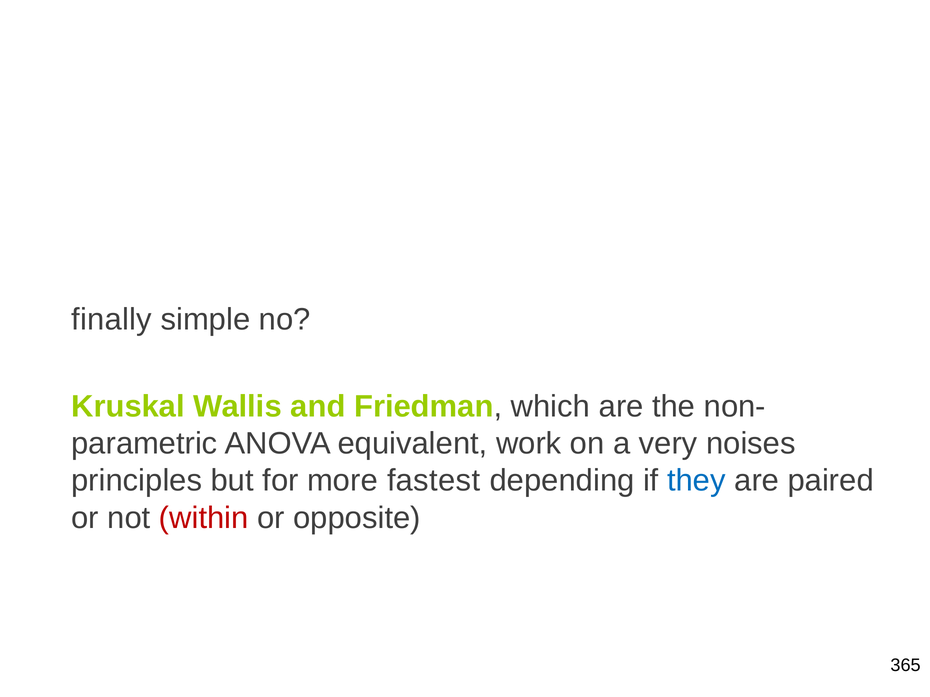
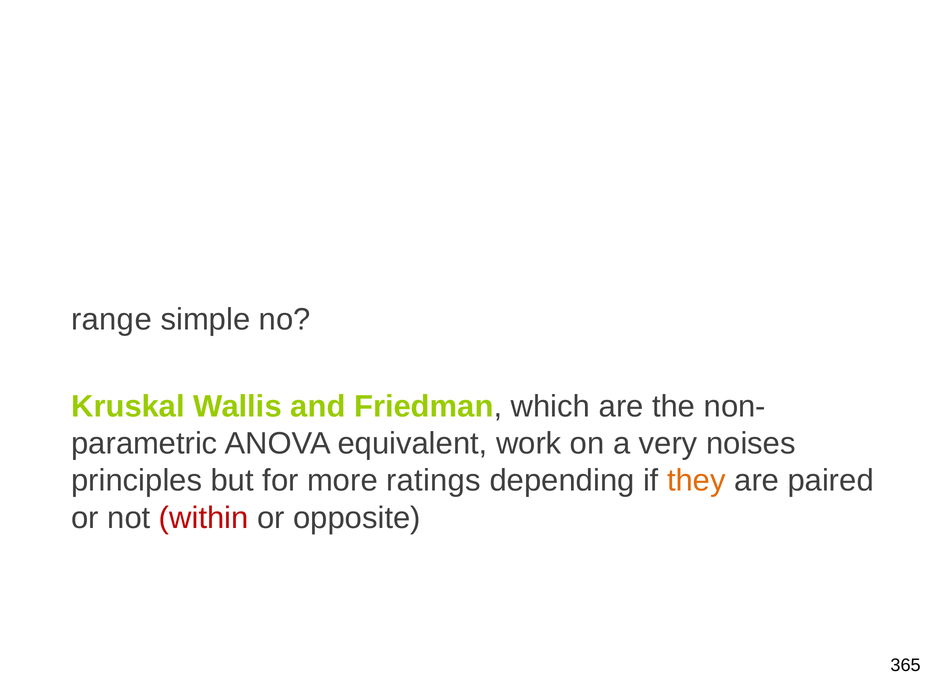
finally: finally -> range (112, 320)
fastest: fastest -> ratings (434, 481)
they colour: blue -> orange (696, 481)
